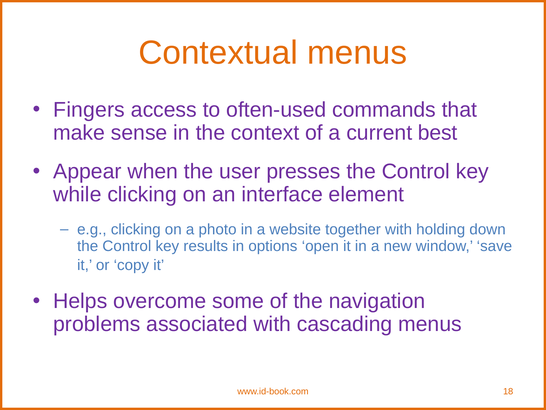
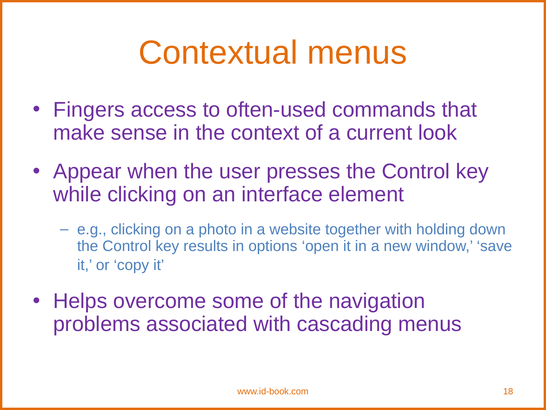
best: best -> look (438, 133)
